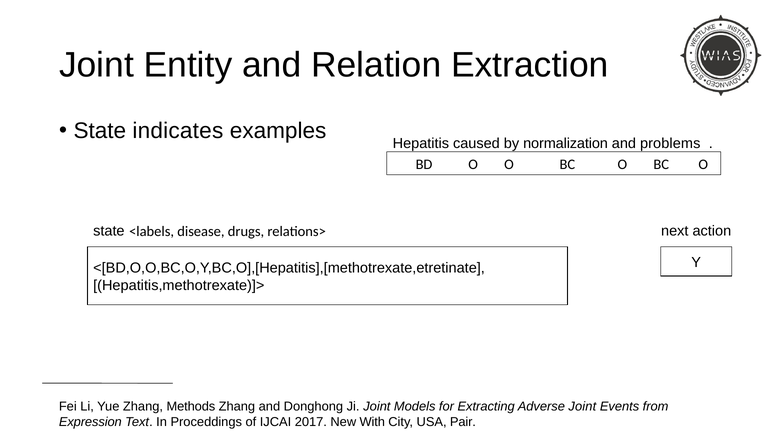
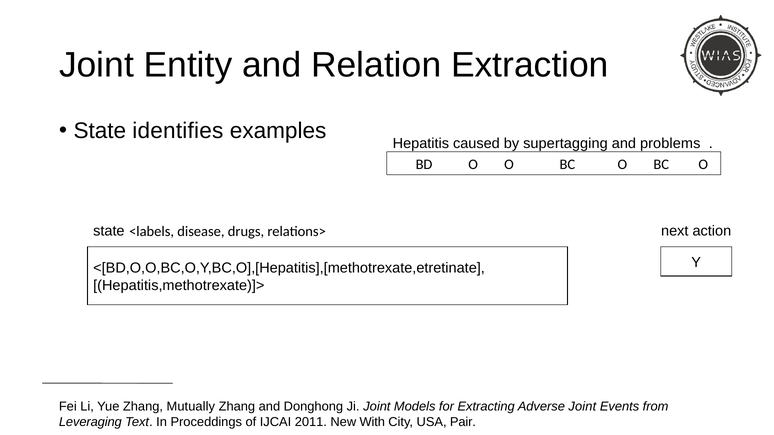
indicates: indicates -> identifies (178, 131)
normalization: normalization -> supertagging (565, 144)
Methods: Methods -> Mutually (191, 407)
Expression: Expression -> Leveraging (90, 422)
2017: 2017 -> 2011 (311, 422)
